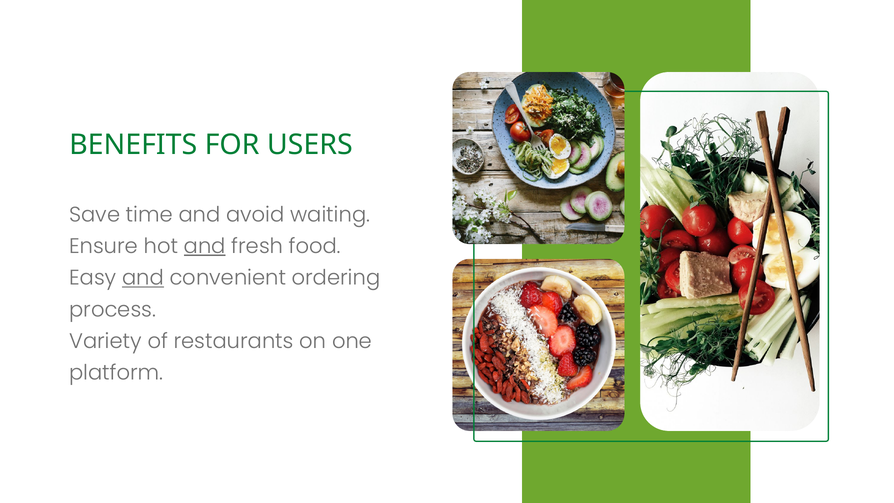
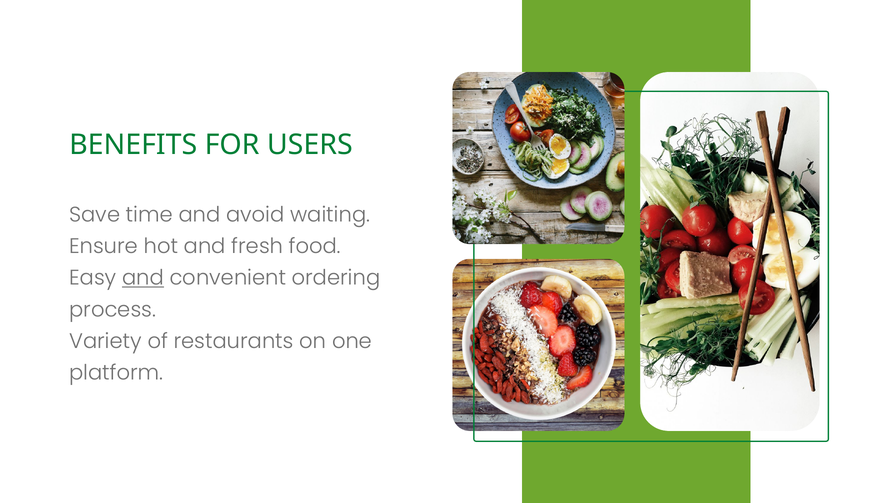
and underline: present -> none (205, 246)
